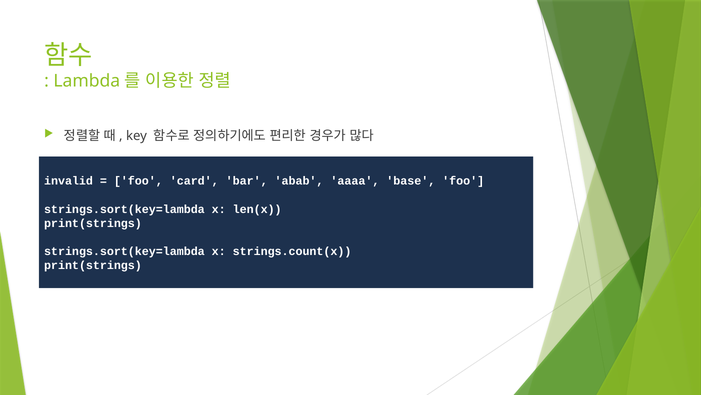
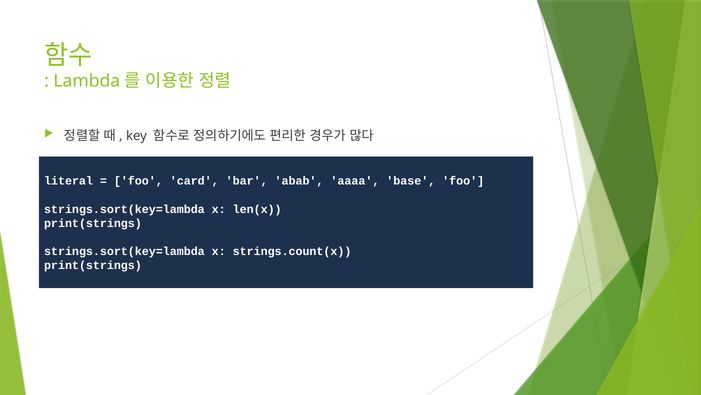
invalid: invalid -> literal (69, 181)
